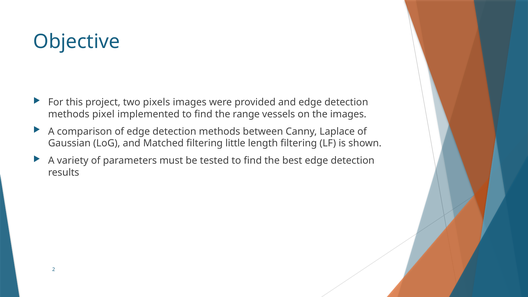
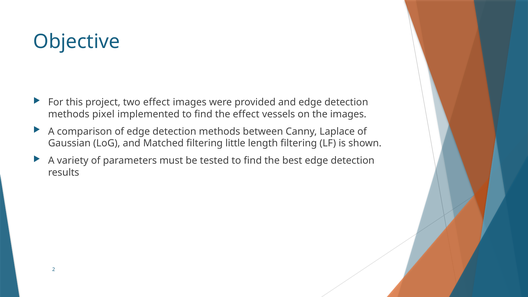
two pixels: pixels -> effect (157, 102)
the range: range -> effect (246, 114)
